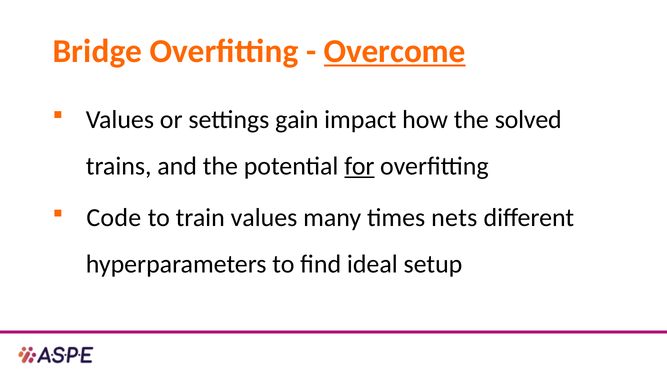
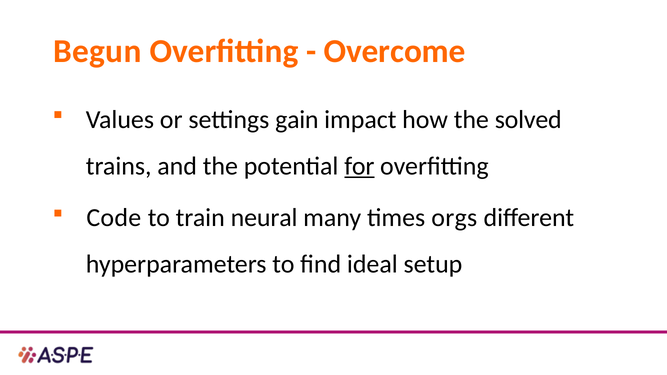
Bridge: Bridge -> Begun (97, 51)
Overcome underline: present -> none (395, 51)
train values: values -> neural (264, 218)
nets: nets -> orgs (454, 218)
